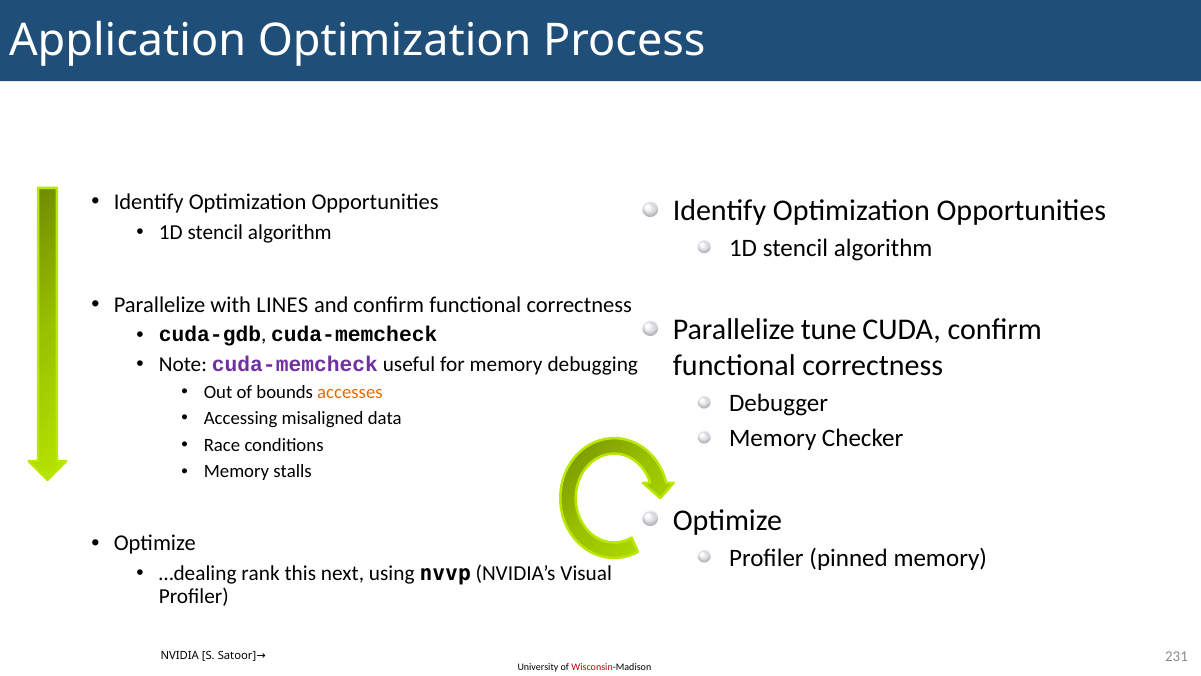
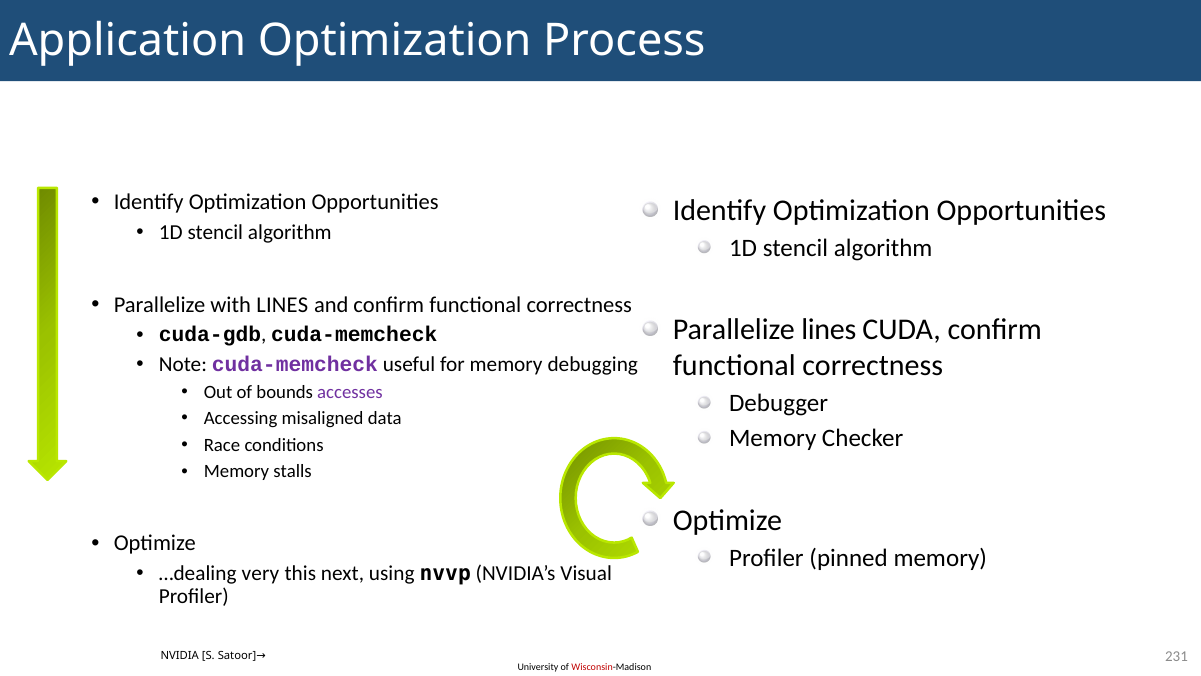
Parallelize tune: tune -> lines (829, 330)
accesses colour: orange -> purple (350, 392)
rank: rank -> very (260, 573)
